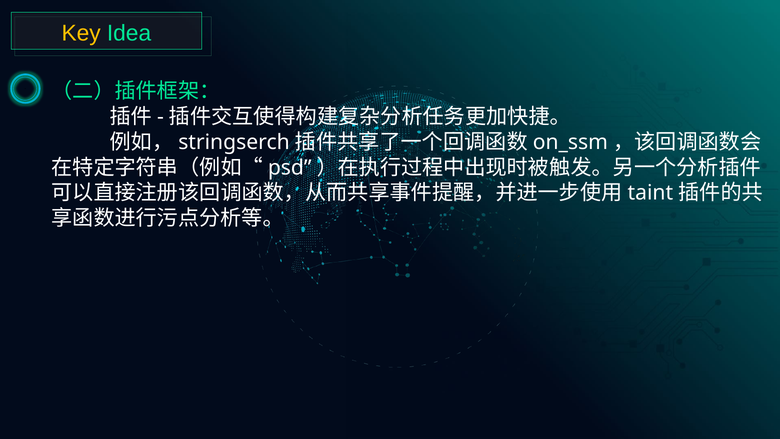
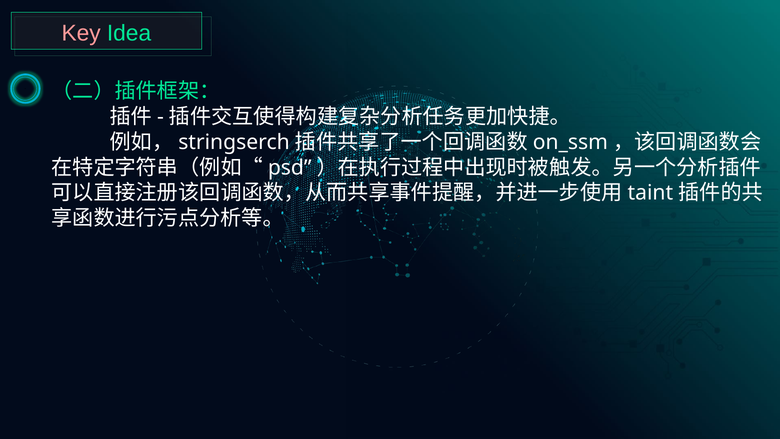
Key colour: yellow -> pink (81, 33)
